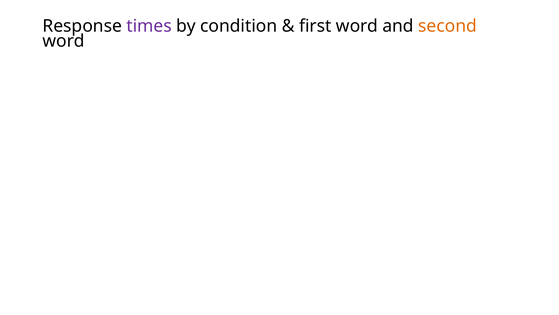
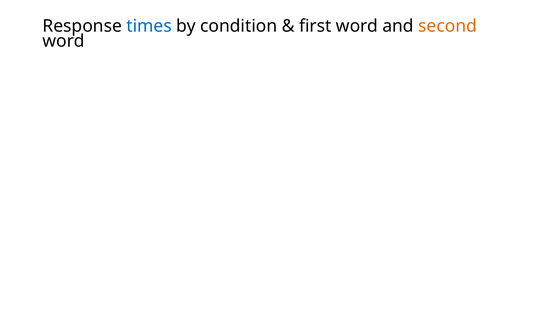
times colour: purple -> blue (149, 26)
